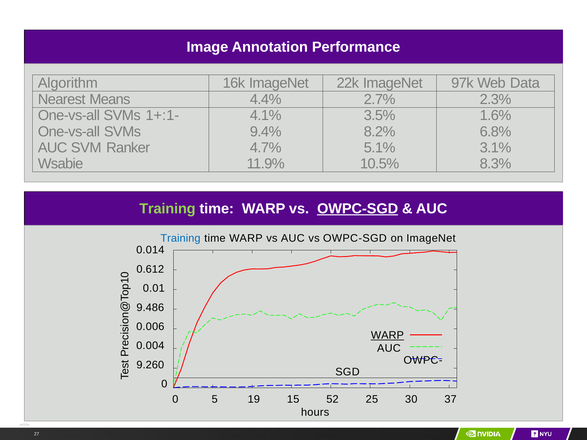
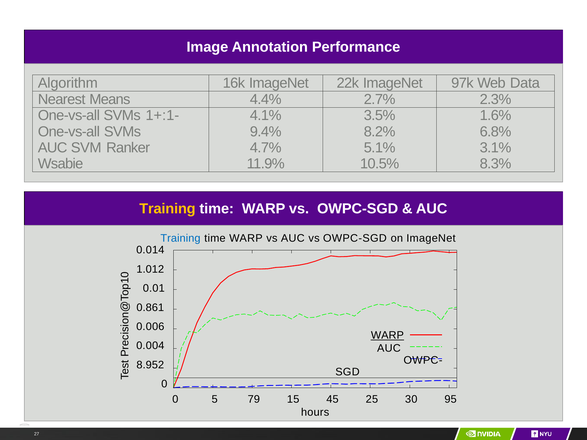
Training colour: light green -> yellow (167, 209)
OWPC-SGD underline: present -> none (358, 209)
0.612: 0.612 -> 1.012 (150, 269)
9.486: 9.486 -> 0.861 (150, 308)
9.260: 9.260 -> 8.952 (150, 365)
19: 19 -> 79 (254, 400)
52: 52 -> 45 (332, 400)
37: 37 -> 95 (451, 400)
